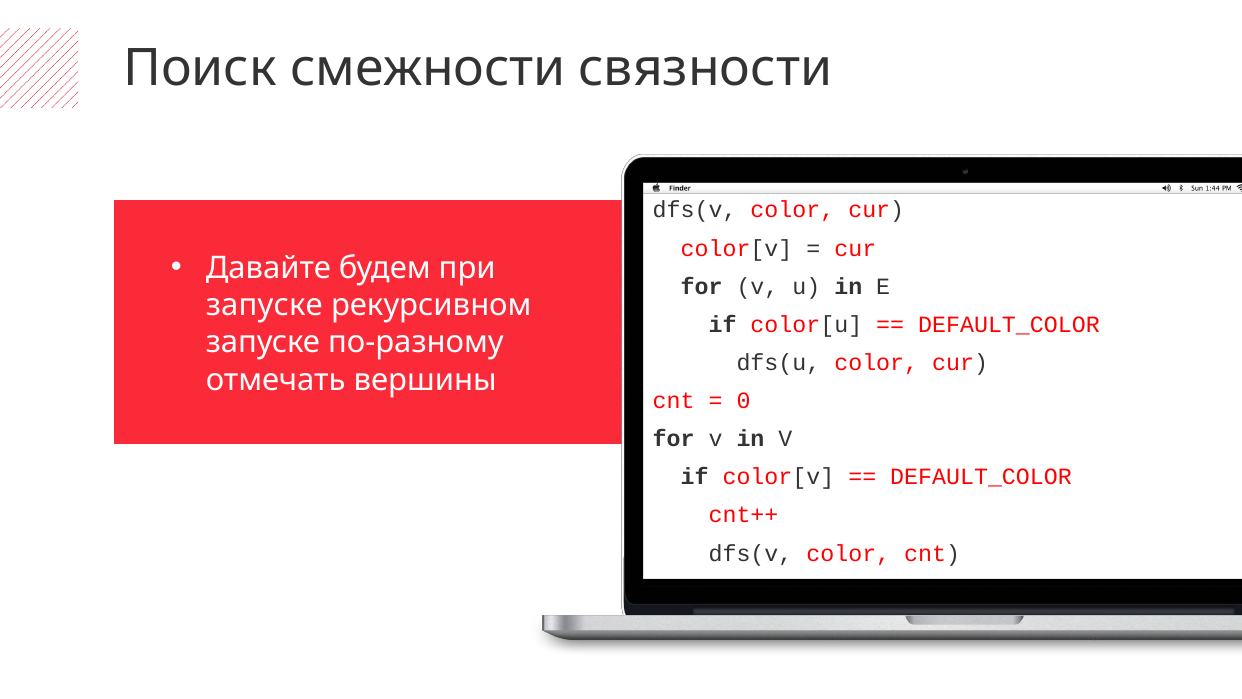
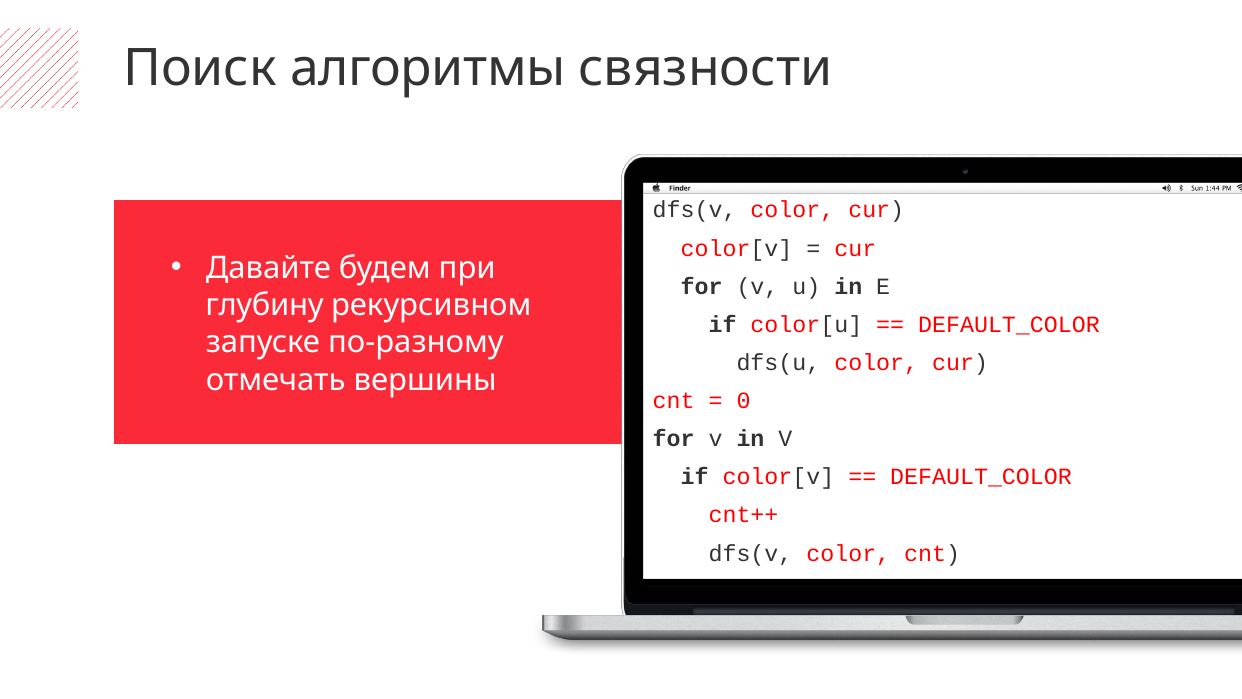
смежности: смежности -> алгоритмы (428, 68)
запуске: запуске -> глубину (265, 305)
